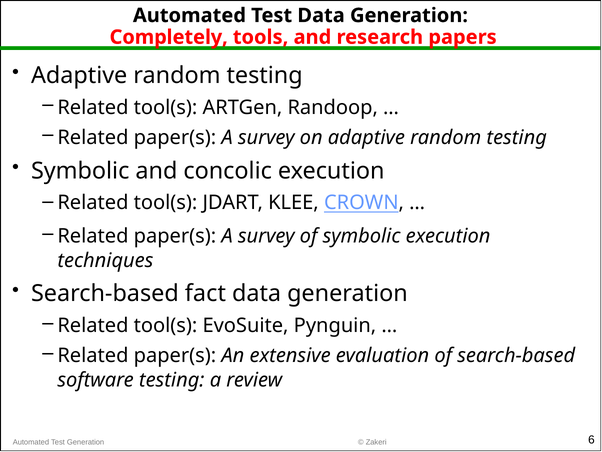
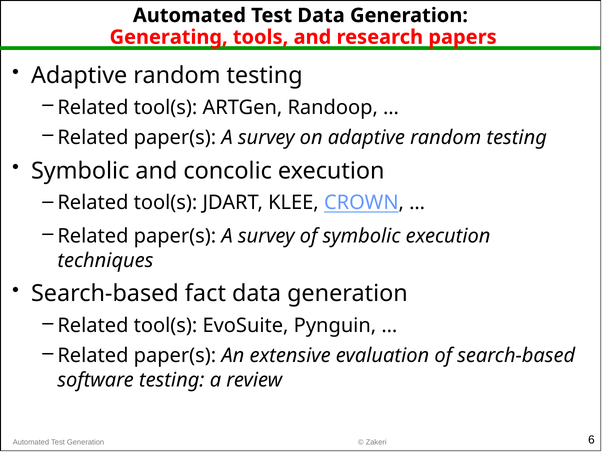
Completely: Completely -> Generating (169, 37)
